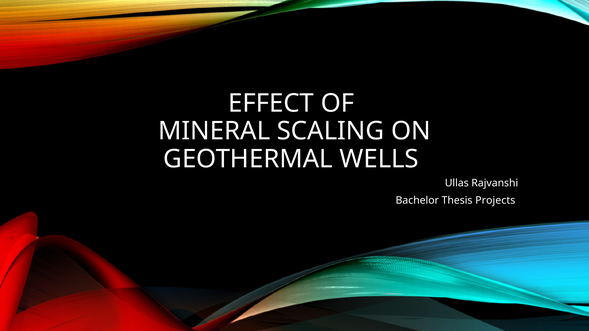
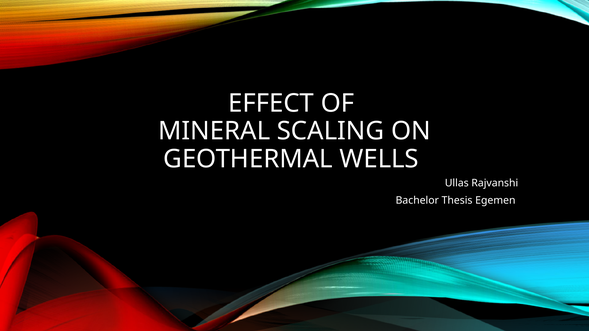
Projects: Projects -> Egemen (495, 201)
